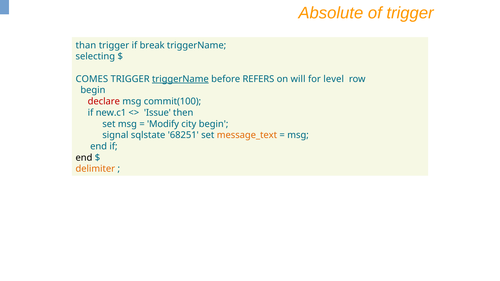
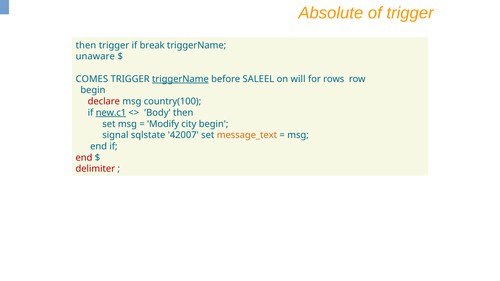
than: than -> then (86, 45)
selecting: selecting -> unaware (95, 57)
REFERS: REFERS -> SALEEL (258, 79)
level: level -> rows (334, 79)
commit(100: commit(100 -> country(100 (172, 102)
new.c1 underline: none -> present (111, 113)
Issue: Issue -> Body (157, 113)
68251: 68251 -> 42007 (183, 135)
end colour: black -> red (84, 158)
delimiter colour: orange -> red (95, 169)
